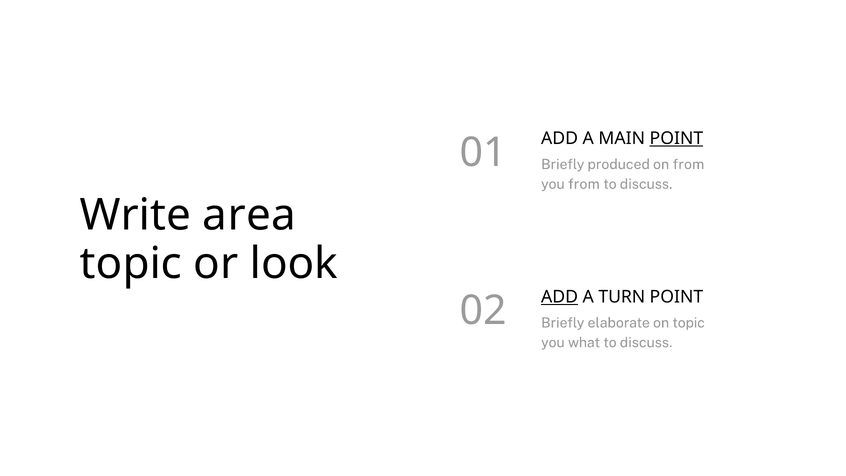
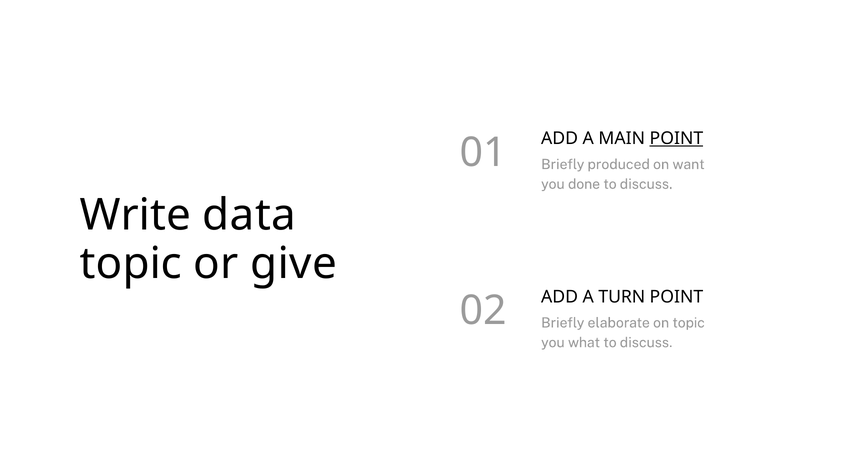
on from: from -> want (689, 164)
you from: from -> done (584, 184)
area: area -> data (249, 215)
look: look -> give (294, 263)
ADD underline: present -> none (560, 297)
